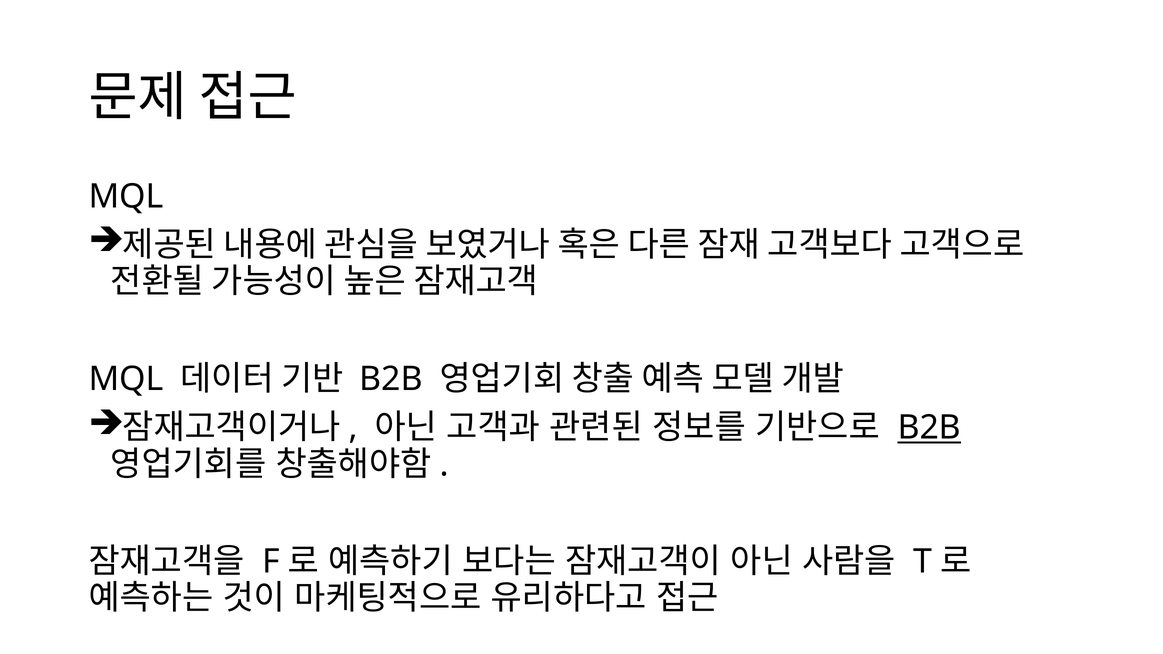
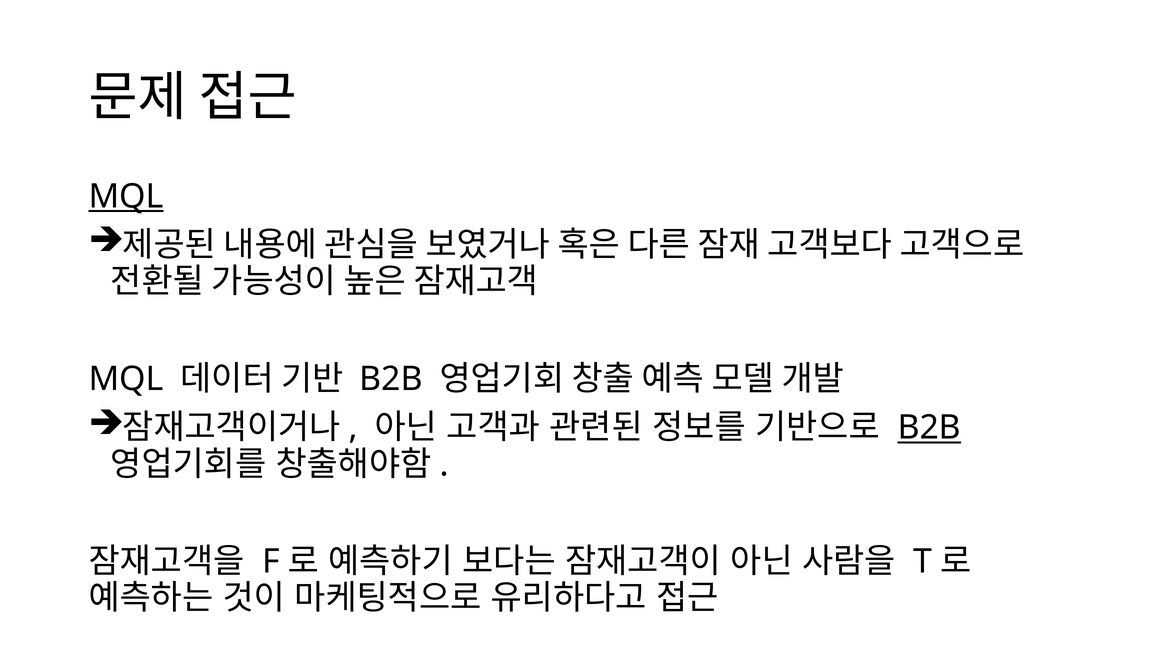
MQL underline: none -> present (126, 197)
